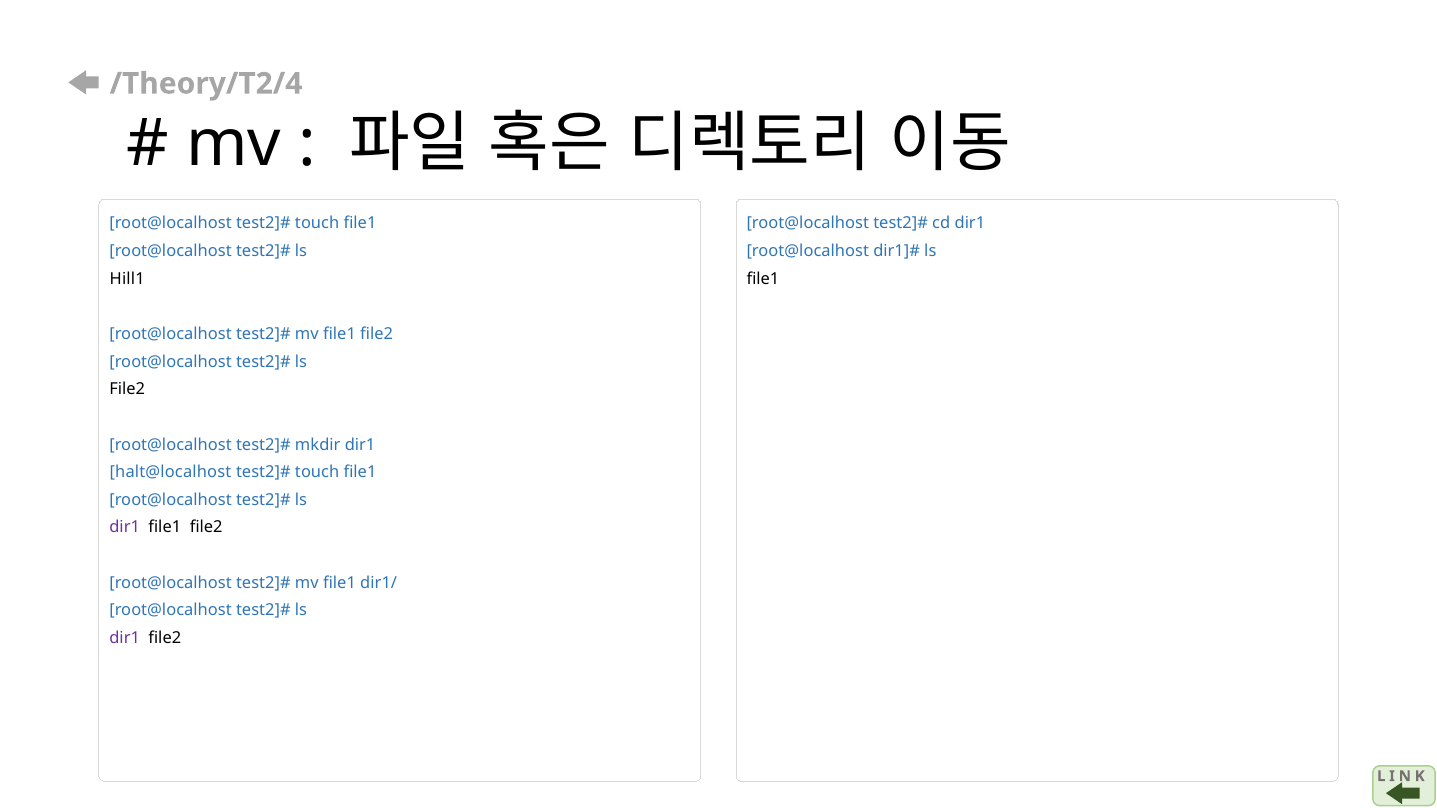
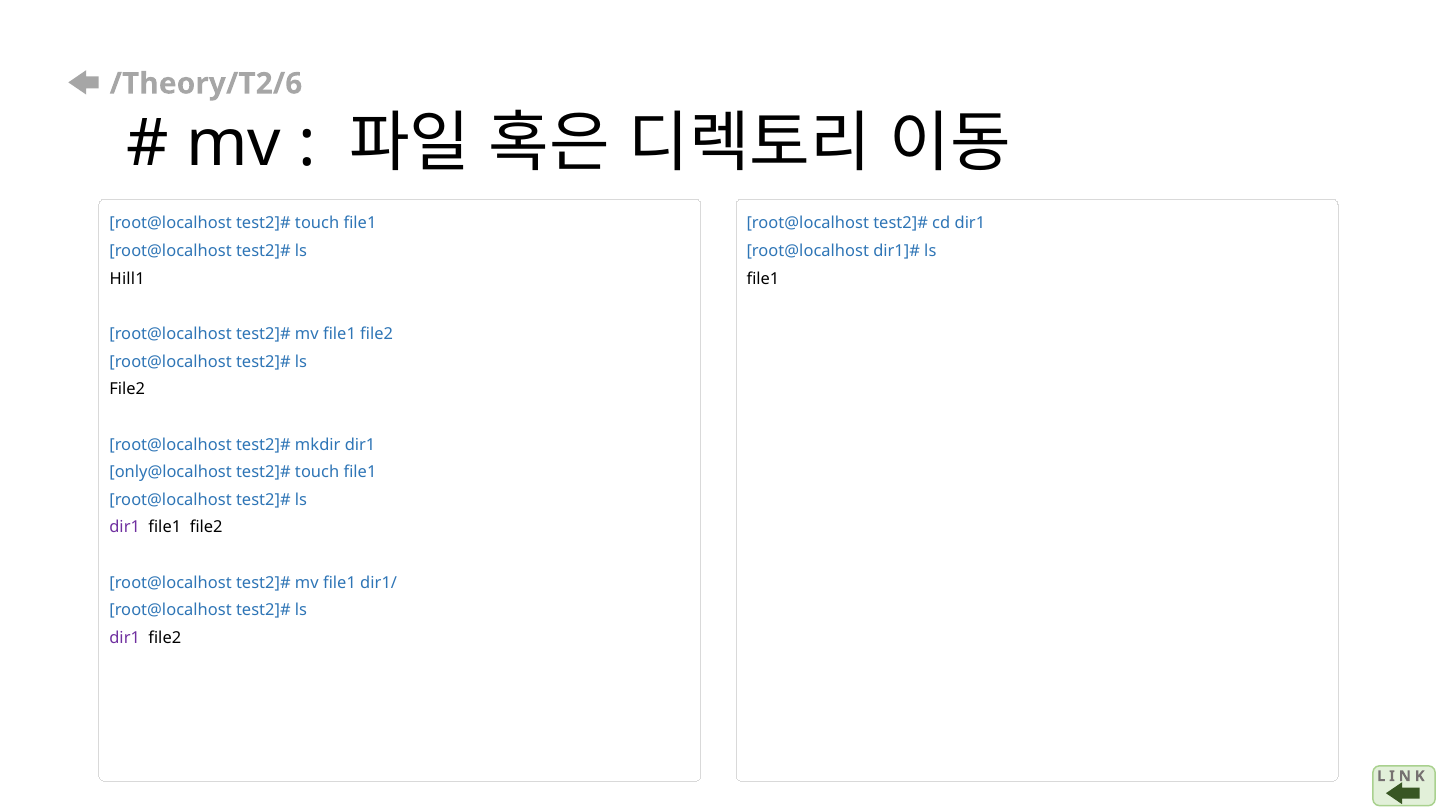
/Theory/T2/4: /Theory/T2/4 -> /Theory/T2/6 (206, 84)
halt@localhost: halt@localhost -> only@localhost (171, 472)
